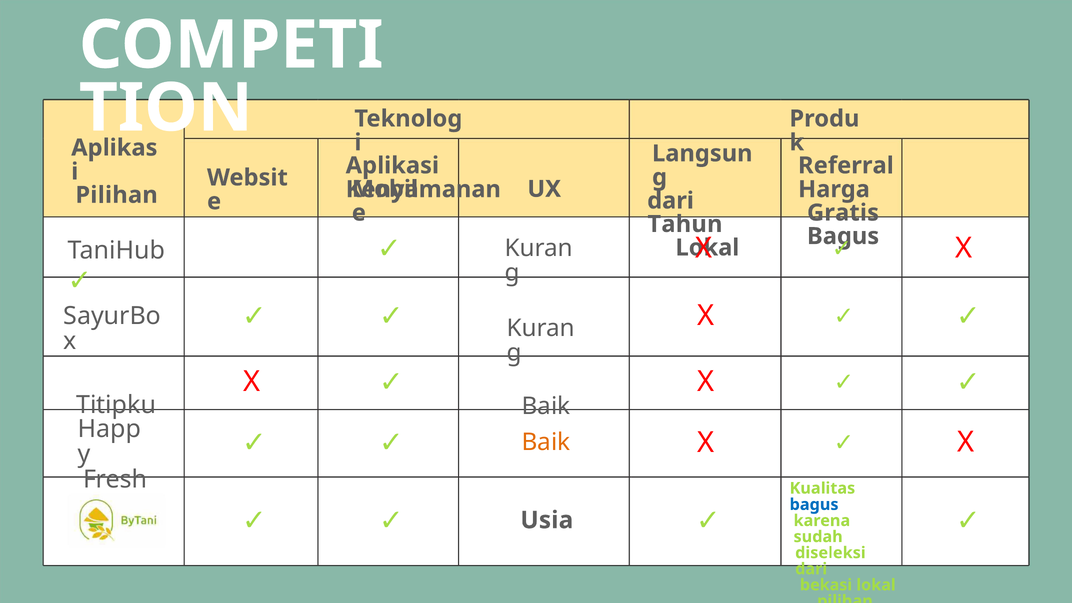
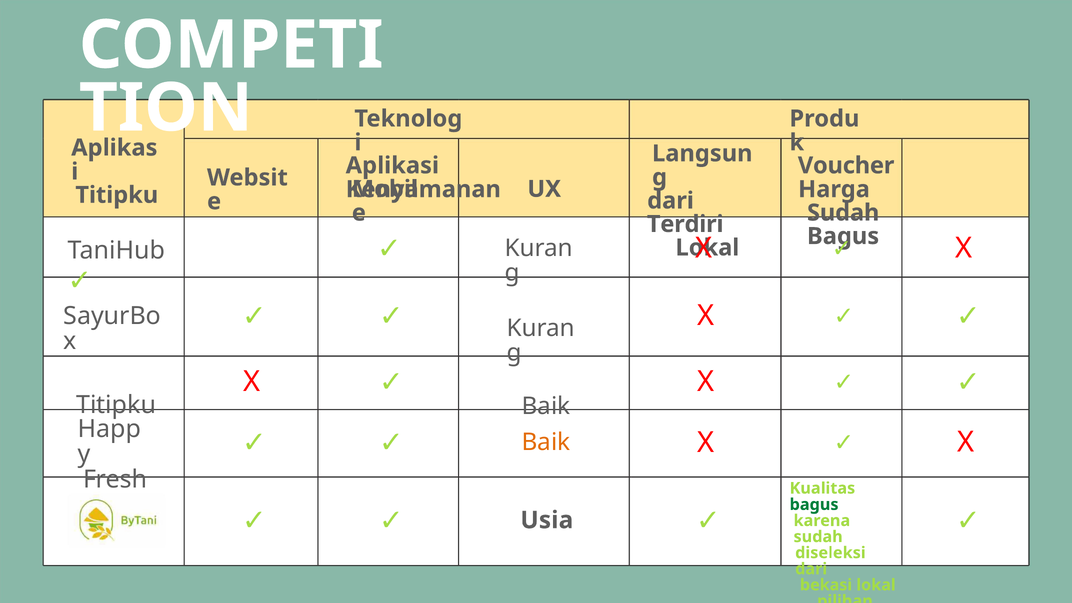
Referral: Referral -> Voucher (846, 166)
Pilihan: Pilihan -> Titipku (117, 195)
Gratis: Gratis -> Sudah (843, 213)
Tahun: Tahun -> Terdiri (685, 224)
bagus colour: blue -> green (814, 505)
